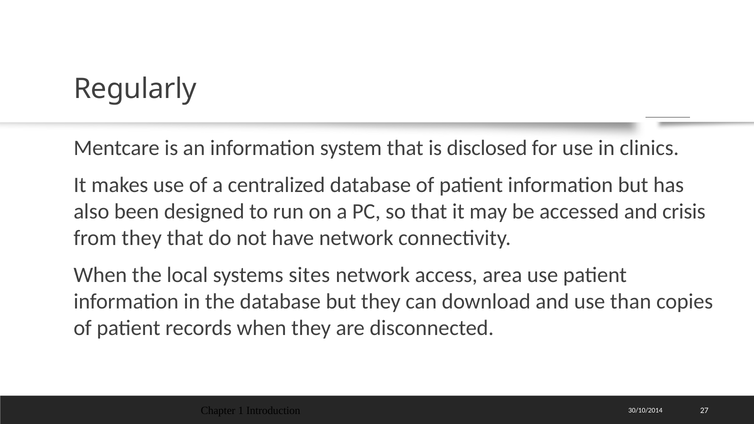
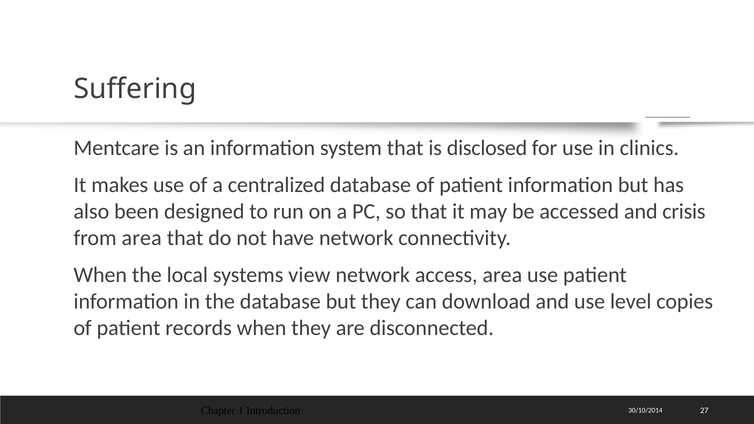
Regularly: Regularly -> Suffering (135, 89)
from they: they -> area (142, 238)
sites: sites -> view (309, 275)
than: than -> level (631, 302)
